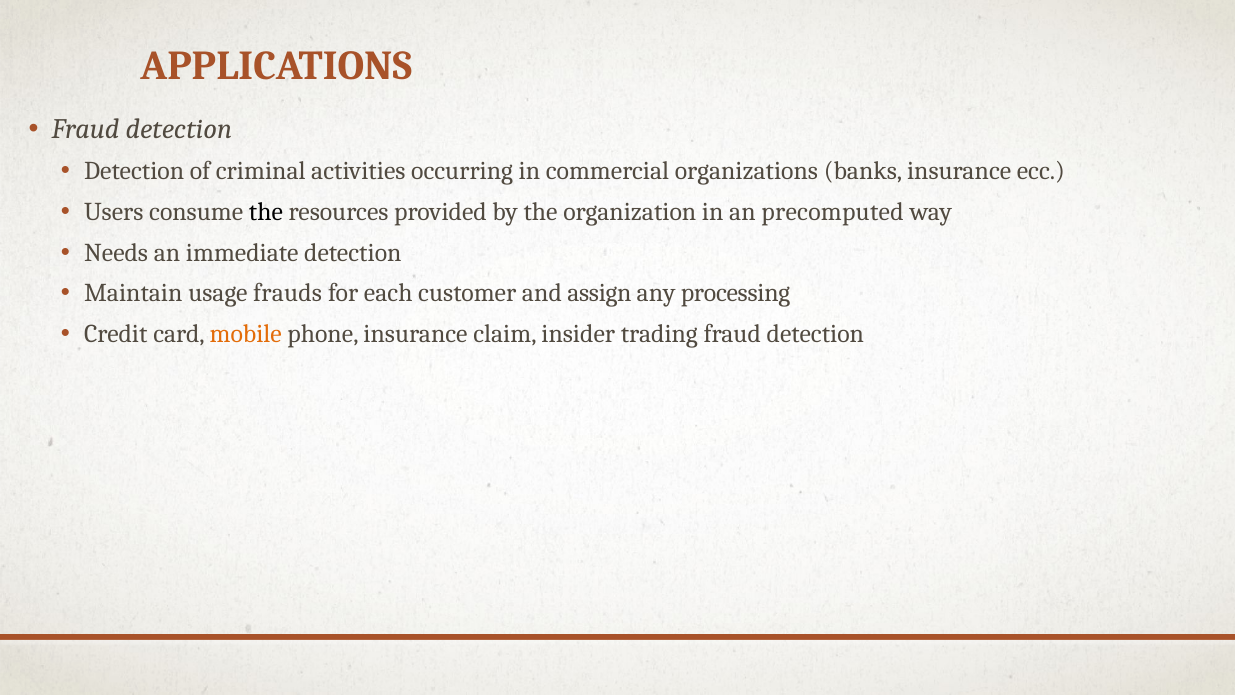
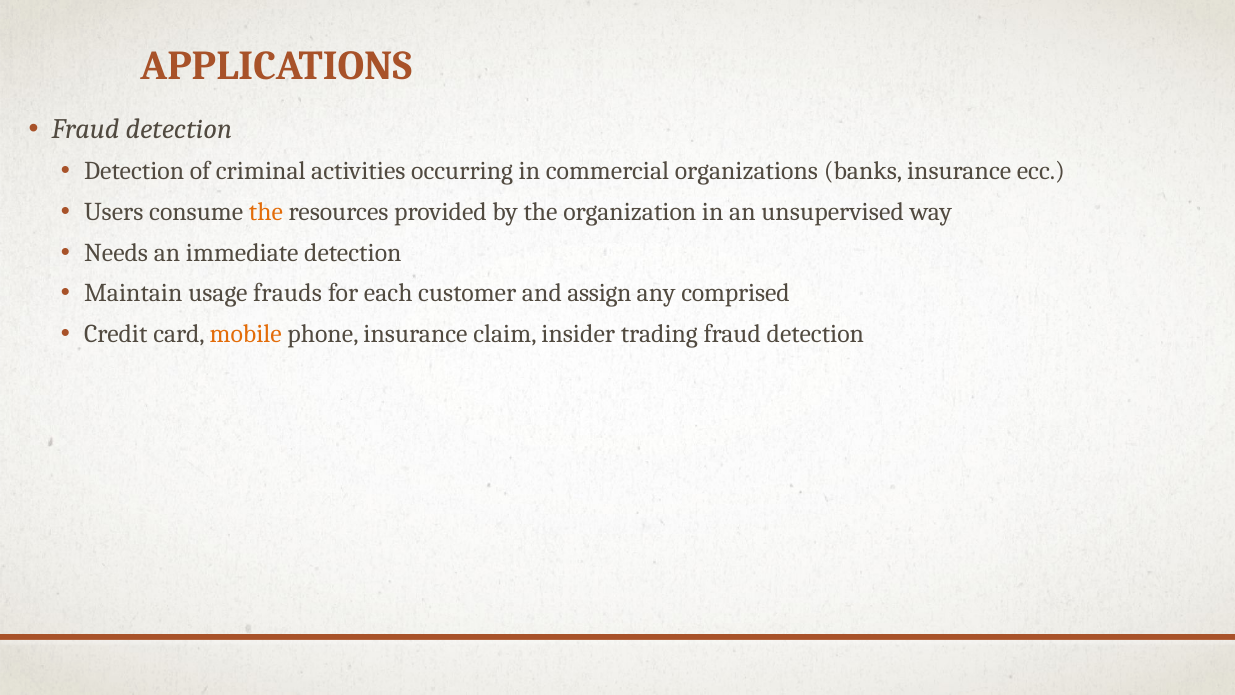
the colour: black -> orange (266, 212)
precomputed: precomputed -> unsupervised (833, 212)
processing: processing -> comprised (735, 293)
